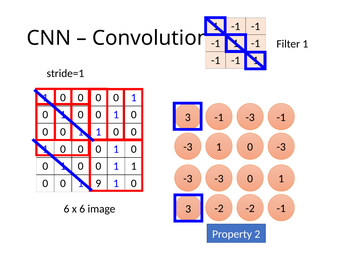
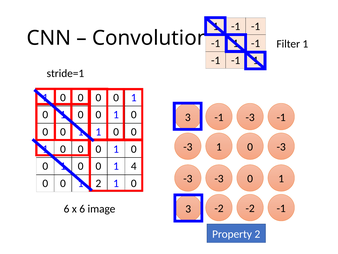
1: 1 -> 4 (134, 166)
9: 9 -> 2 (98, 183)
